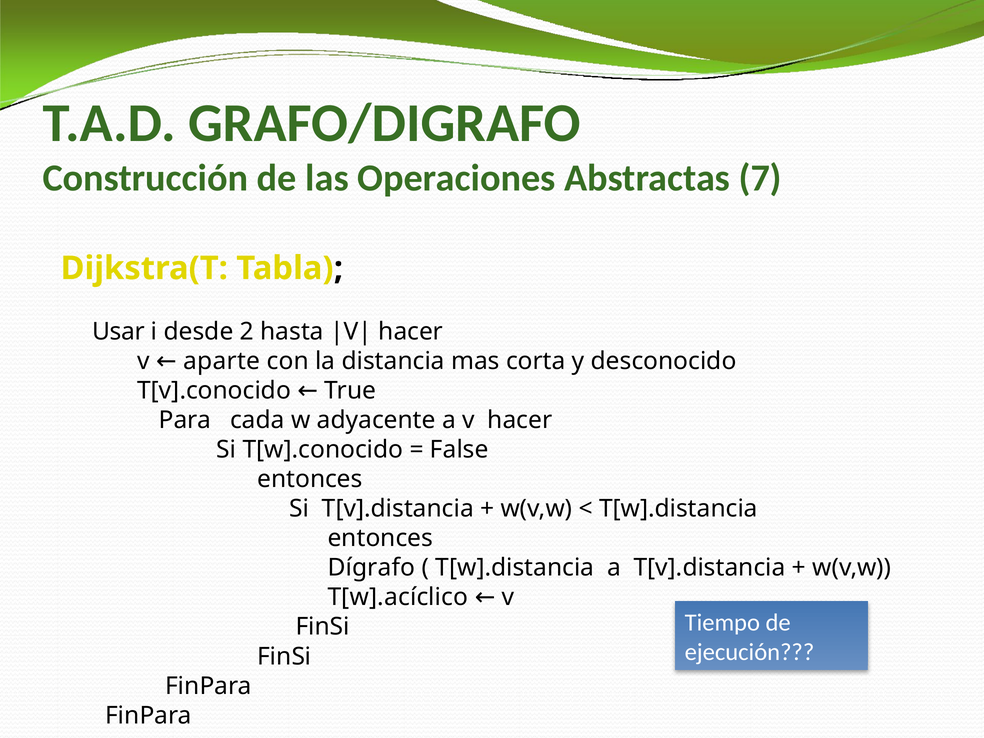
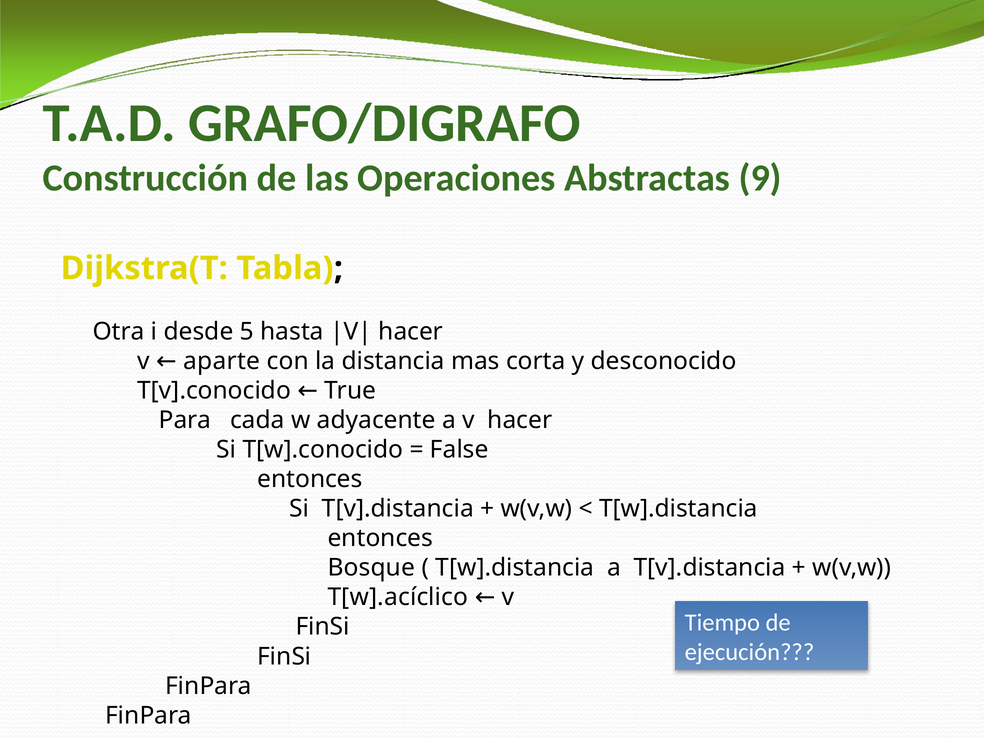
7: 7 -> 9 (760, 178)
Usar: Usar -> Otra (119, 332)
2: 2 -> 5 (247, 332)
Dígrafo: Dígrafo -> Bosque (371, 568)
